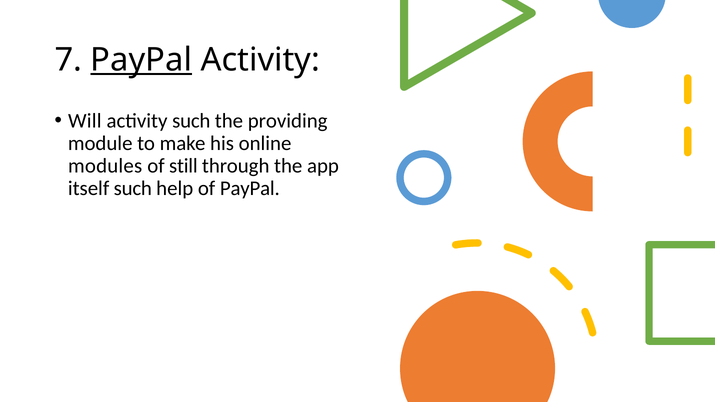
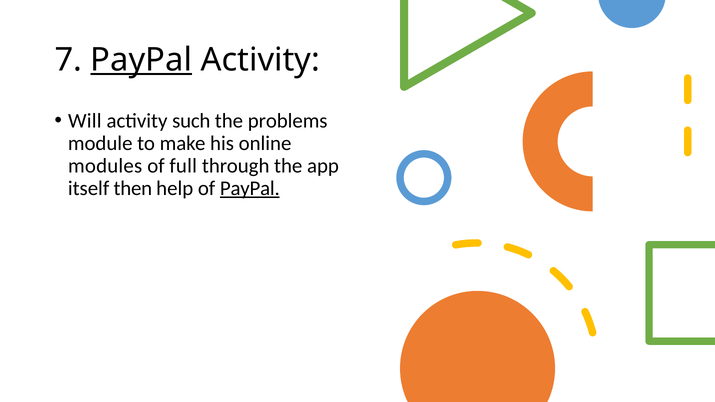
providing: providing -> problems (288, 121)
still: still -> full (183, 166)
itself such: such -> then (133, 188)
PayPal underline: none -> present (250, 188)
